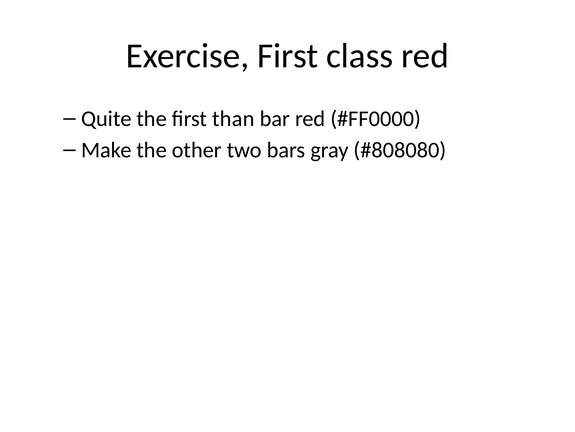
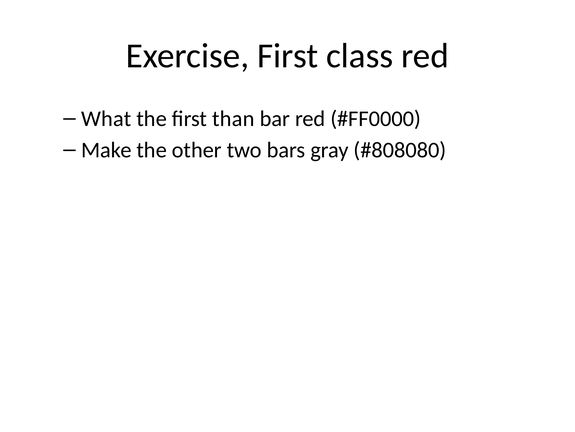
Quite: Quite -> What (106, 118)
